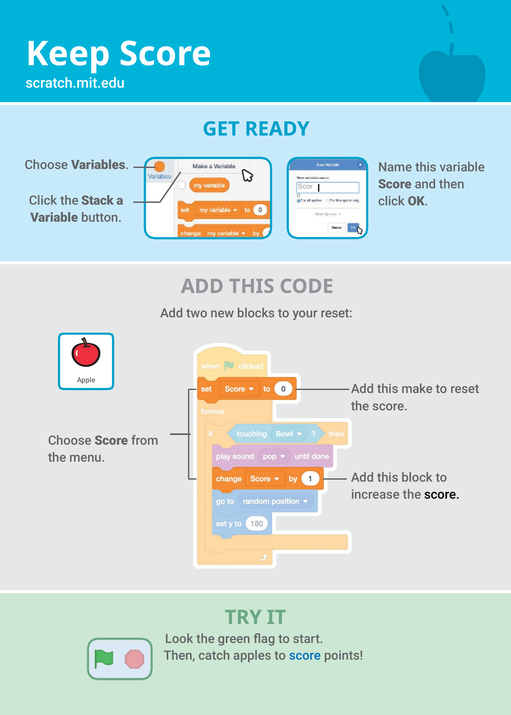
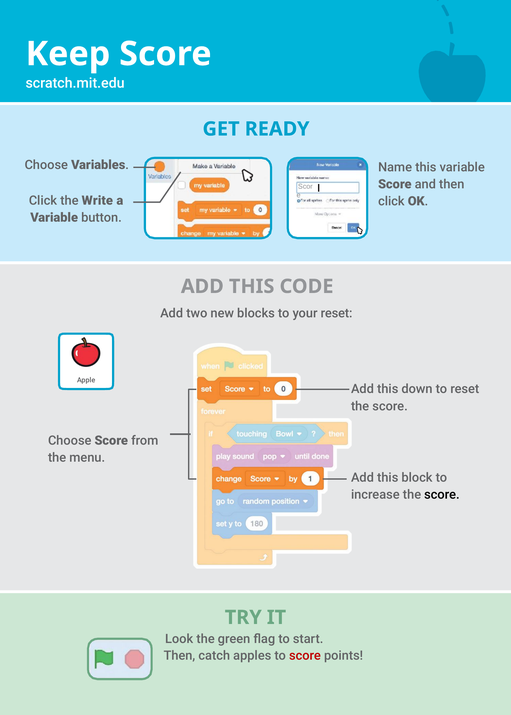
Stack: Stack -> Write (97, 201)
make: make -> down (417, 389)
score colour: blue -> red (305, 656)
